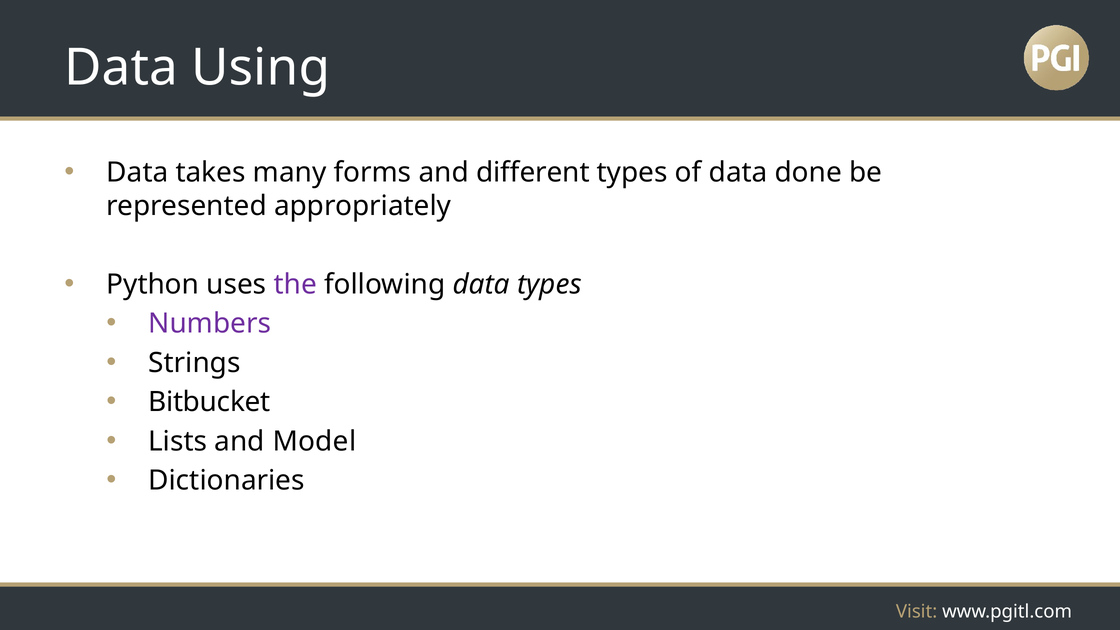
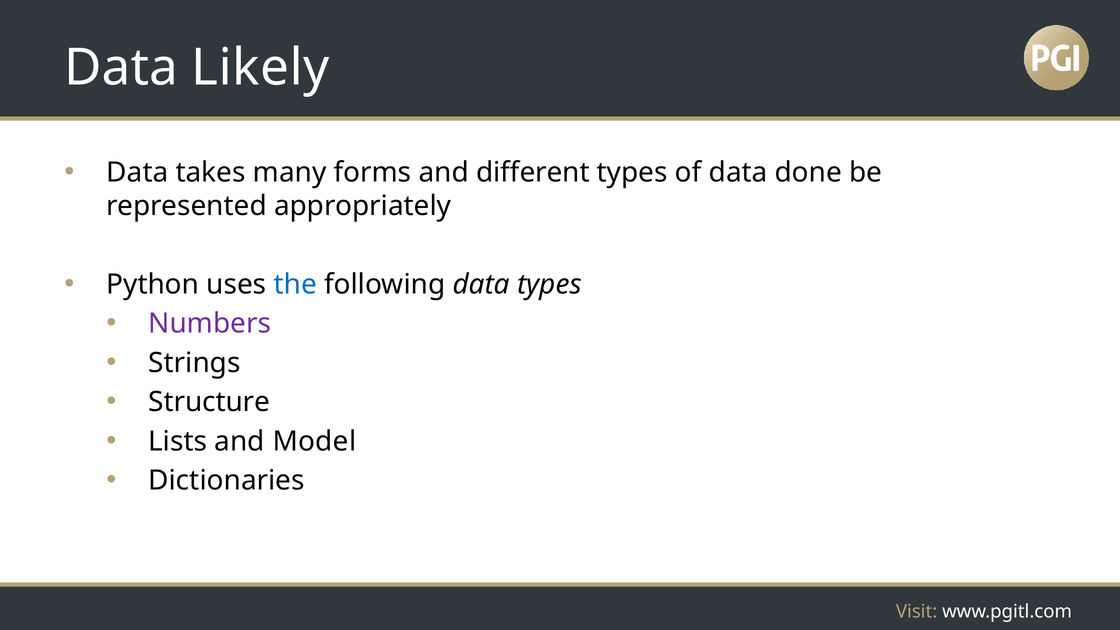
Using: Using -> Likely (260, 68)
the colour: purple -> blue (295, 285)
Bitbucket: Bitbucket -> Structure (209, 402)
